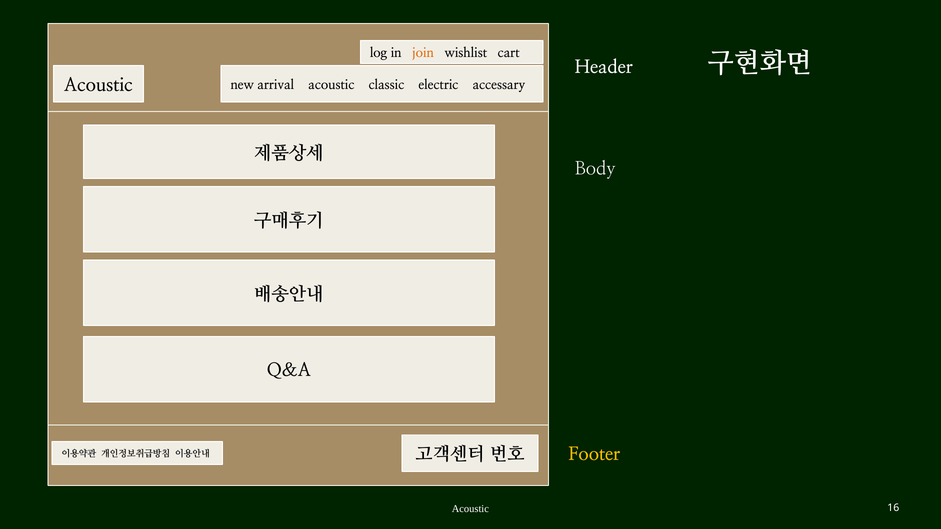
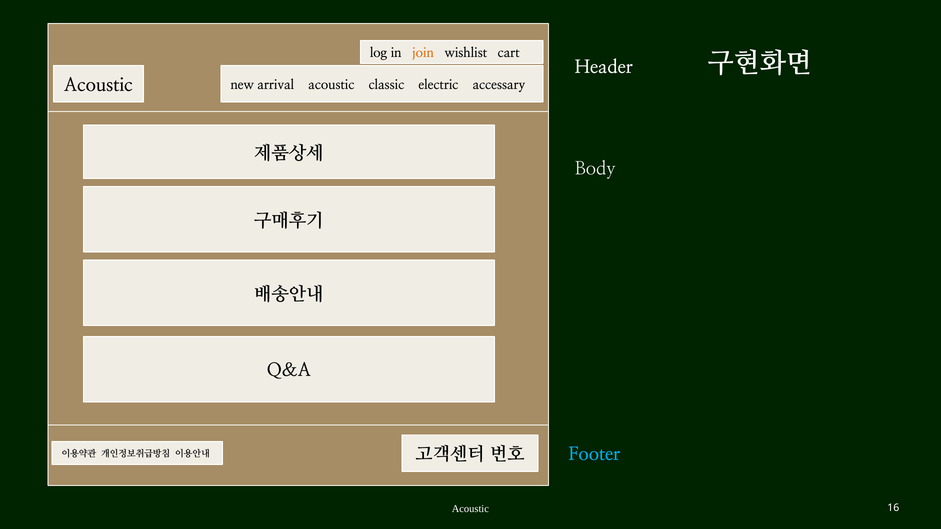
Footer colour: yellow -> light blue (594, 454)
